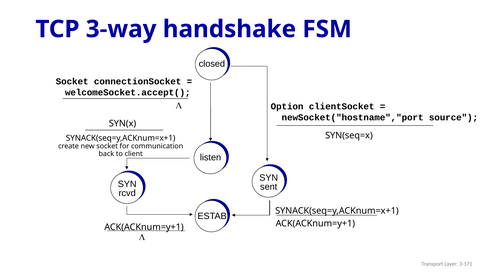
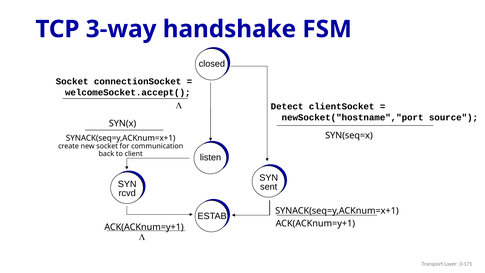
Option: Option -> Detect (287, 106)
